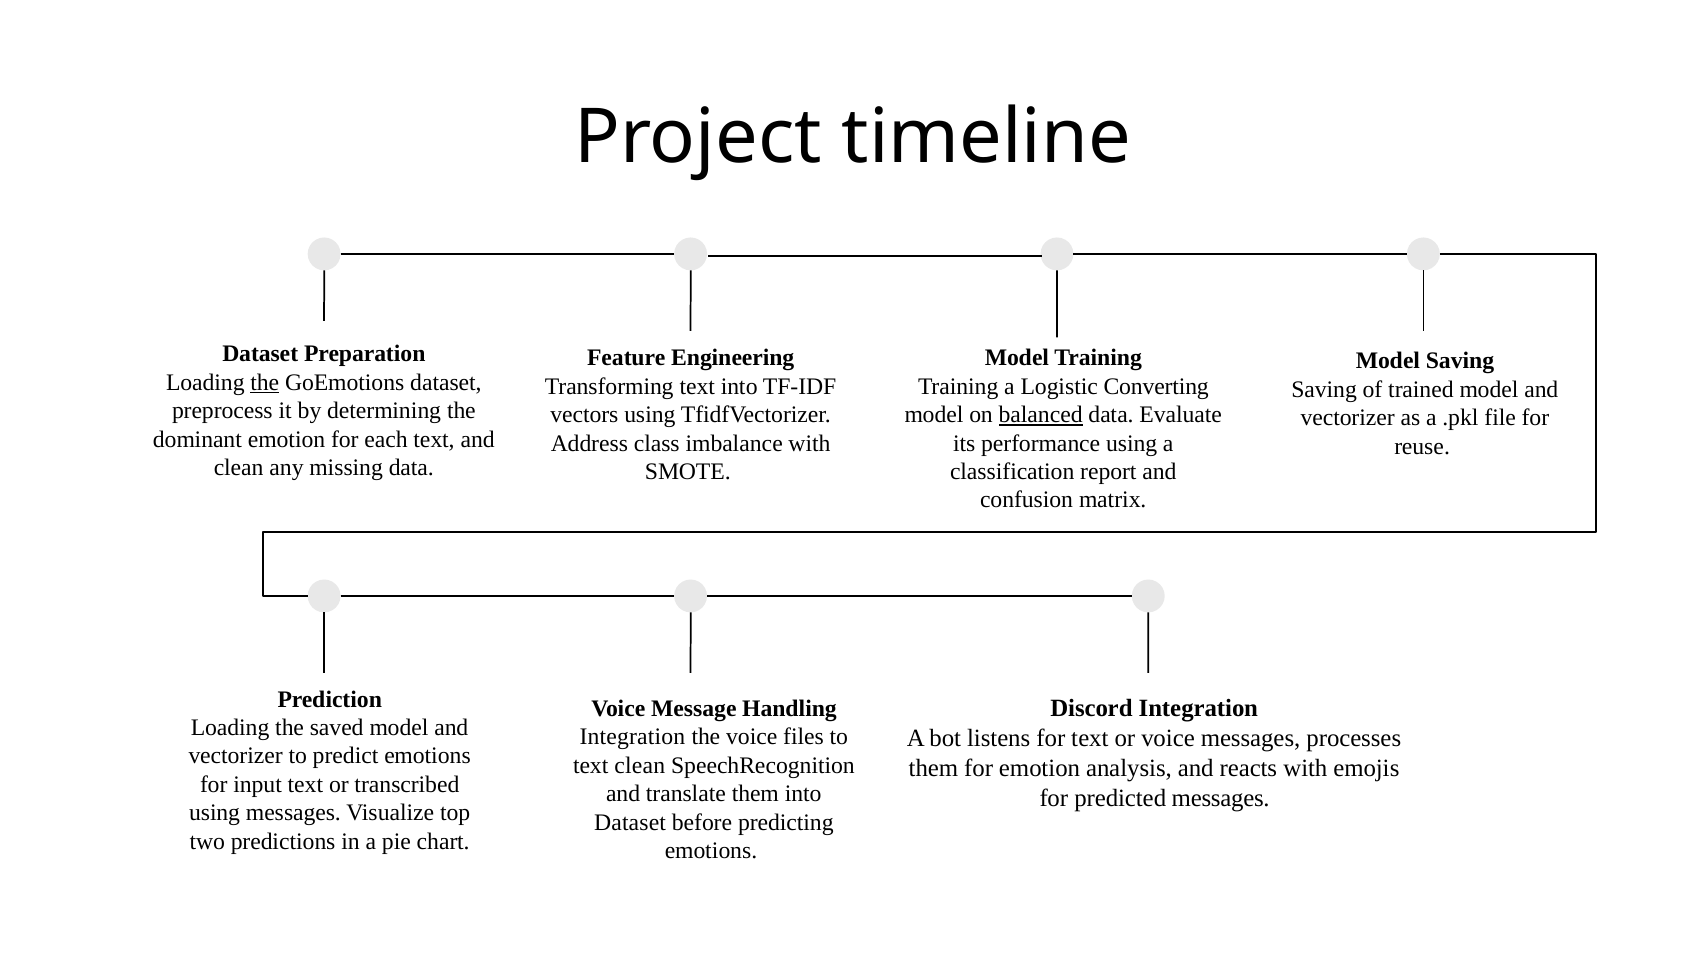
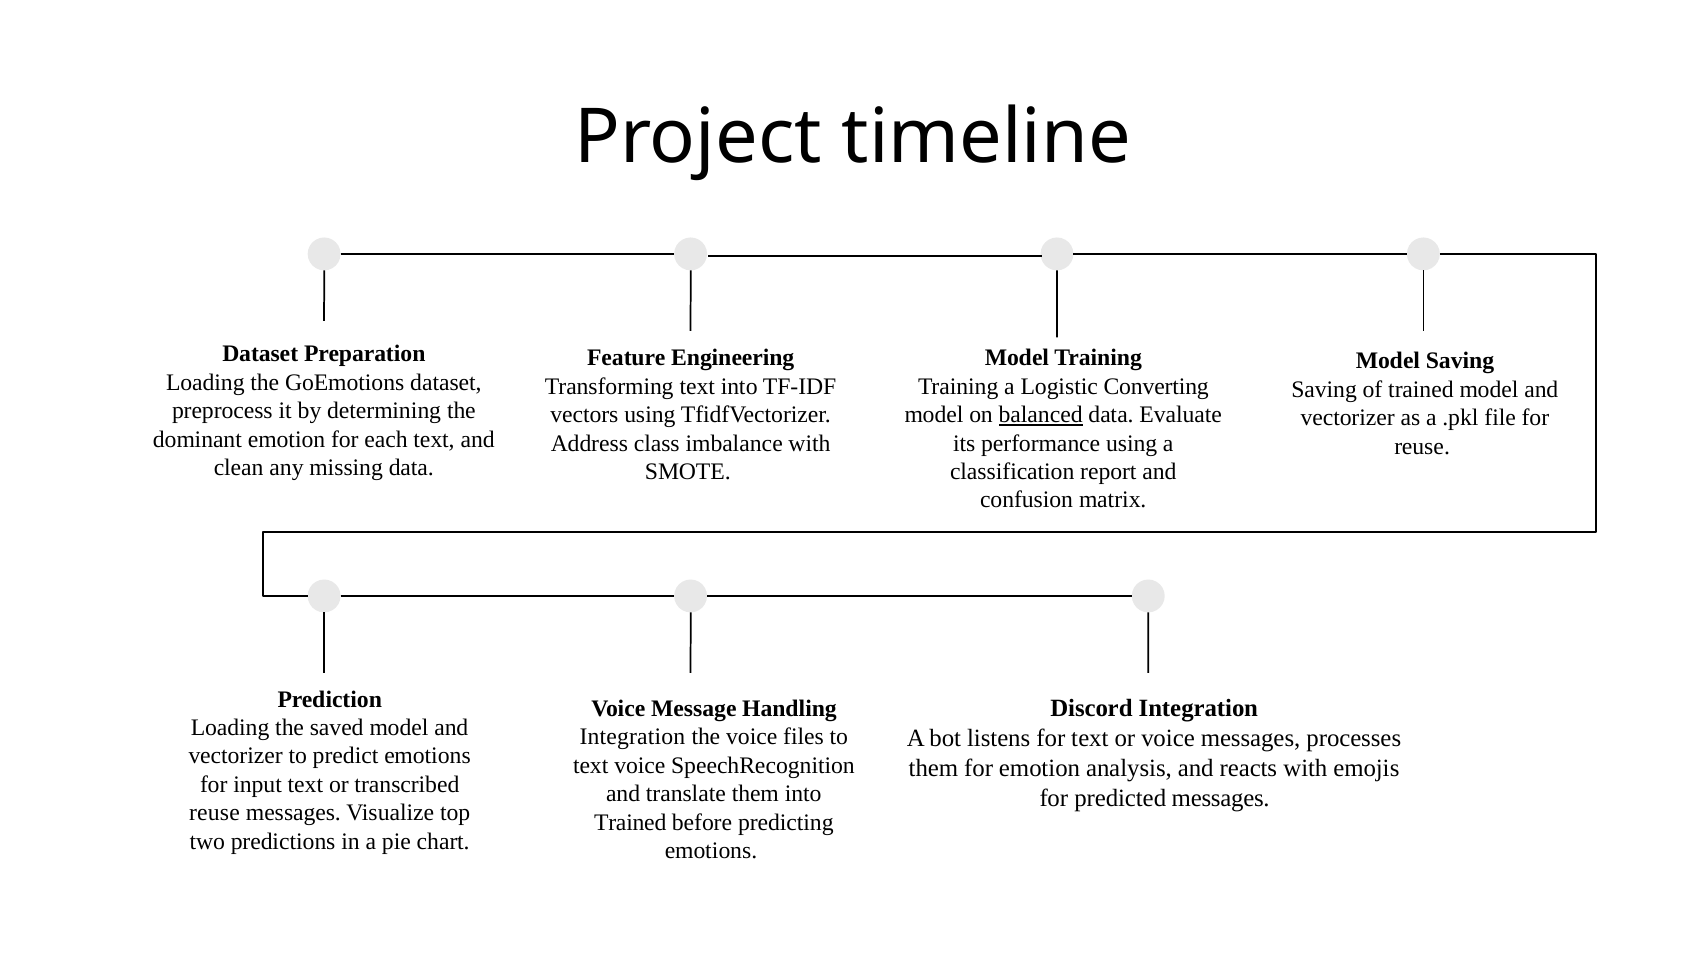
the underline: present -> none (265, 383)
text clean: clean -> voice (640, 766)
using: using -> reuse (214, 814)
Dataset: Dataset -> Trained (630, 823)
